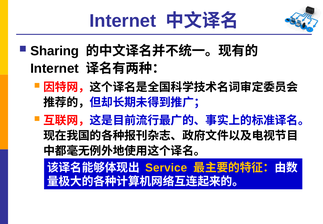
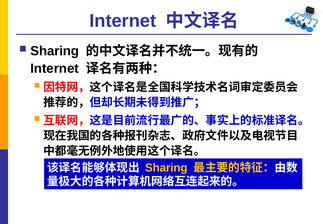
Service: Service -> Sharing (166, 167)
